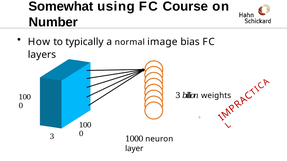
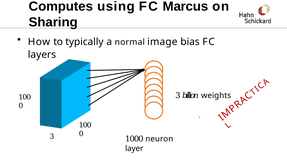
Somewhat: Somewhat -> Computes (61, 6)
Course: Course -> Marcus (185, 6)
Number: Number -> Sharing (53, 22)
